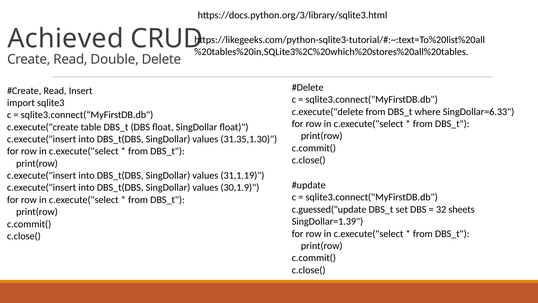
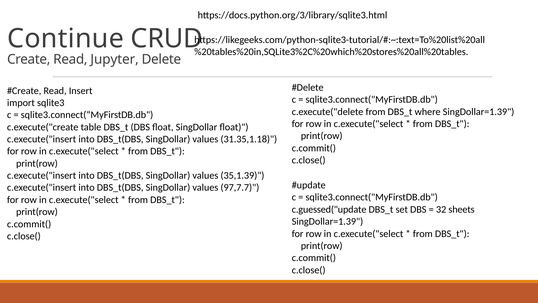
Achieved: Achieved -> Continue (66, 38)
Double: Double -> Jupyter (115, 59)
where SingDollar=6.33: SingDollar=6.33 -> SingDollar=1.39 (479, 112)
31.35,1.30: 31.35,1.30 -> 31.35,1.18 (249, 139)
31,1.19: 31,1.19 -> 35,1.39 (242, 175)
30,1.9: 30,1.9 -> 97,7.7 (240, 187)
